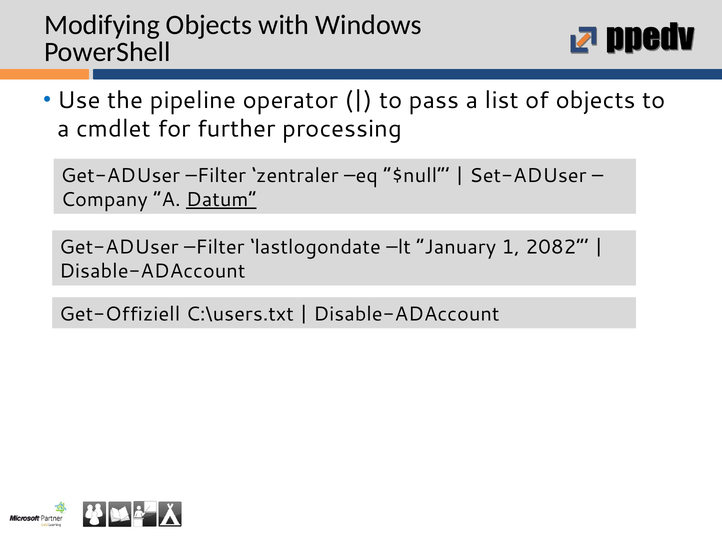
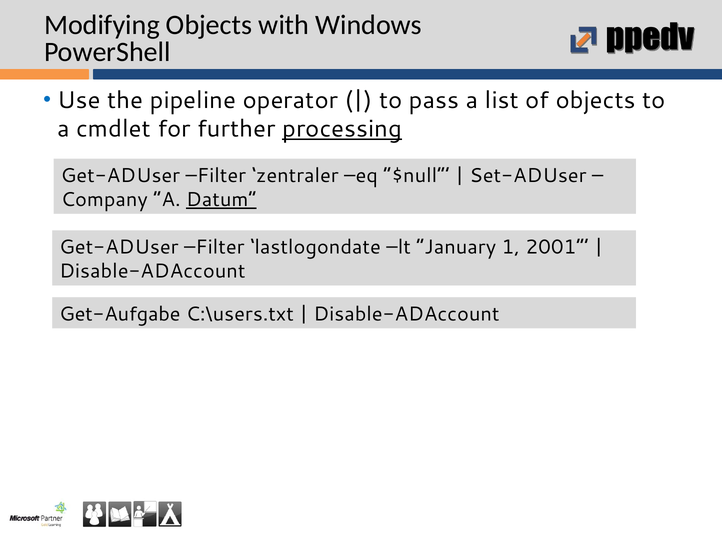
processing underline: none -> present (342, 129)
2082: 2082 -> 2001 (557, 247)
Get-Offiziell: Get-Offiziell -> Get-Aufgabe (120, 314)
